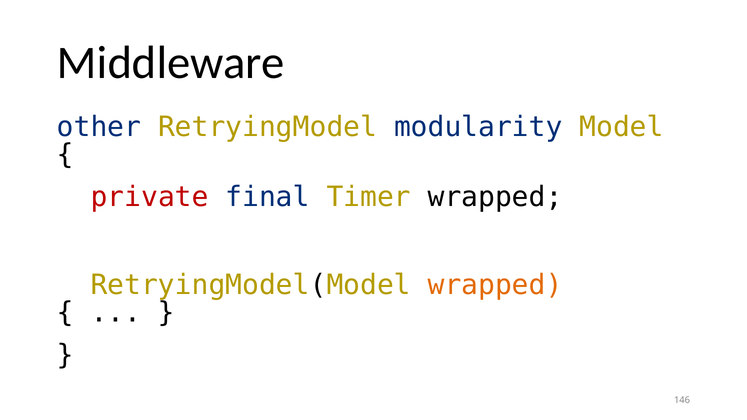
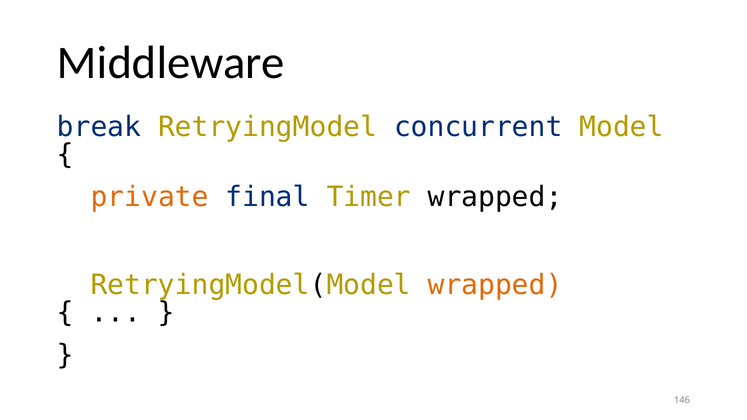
other: other -> break (99, 127)
modularity: modularity -> concurrent (478, 127)
private colour: red -> orange (150, 197)
